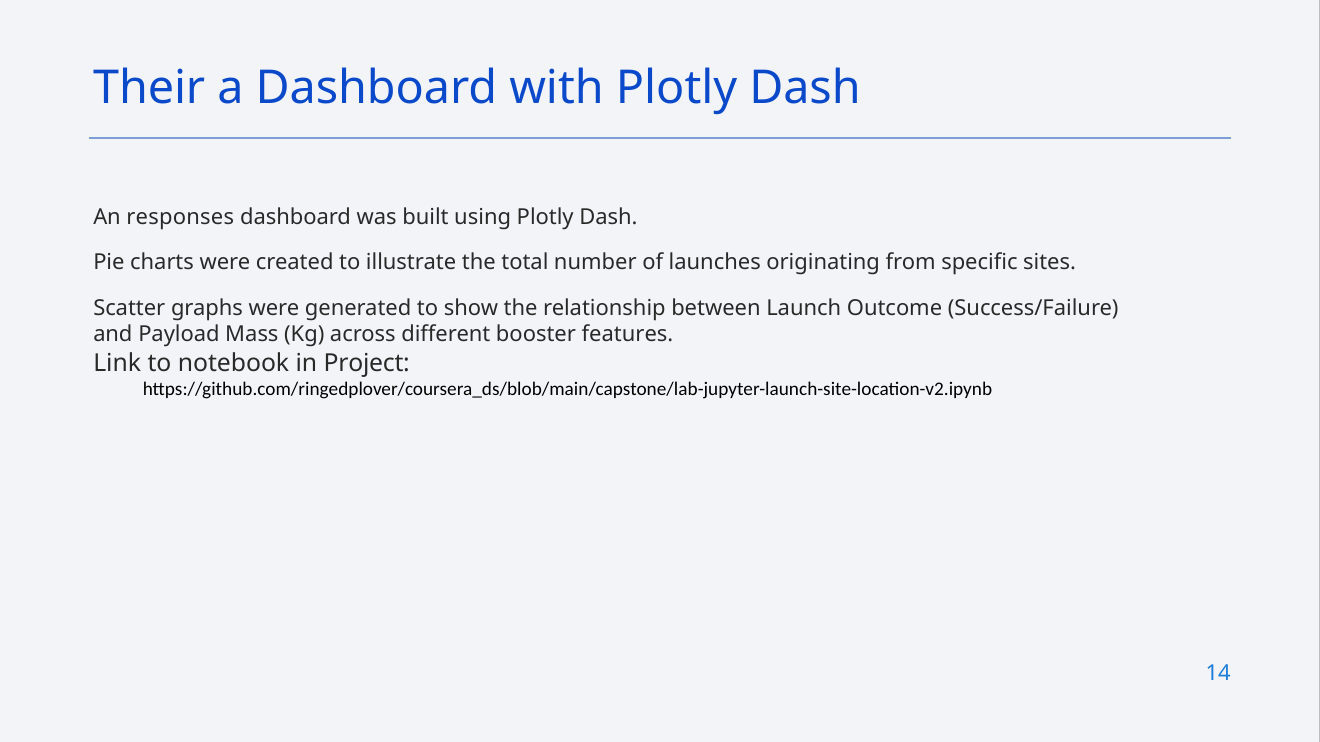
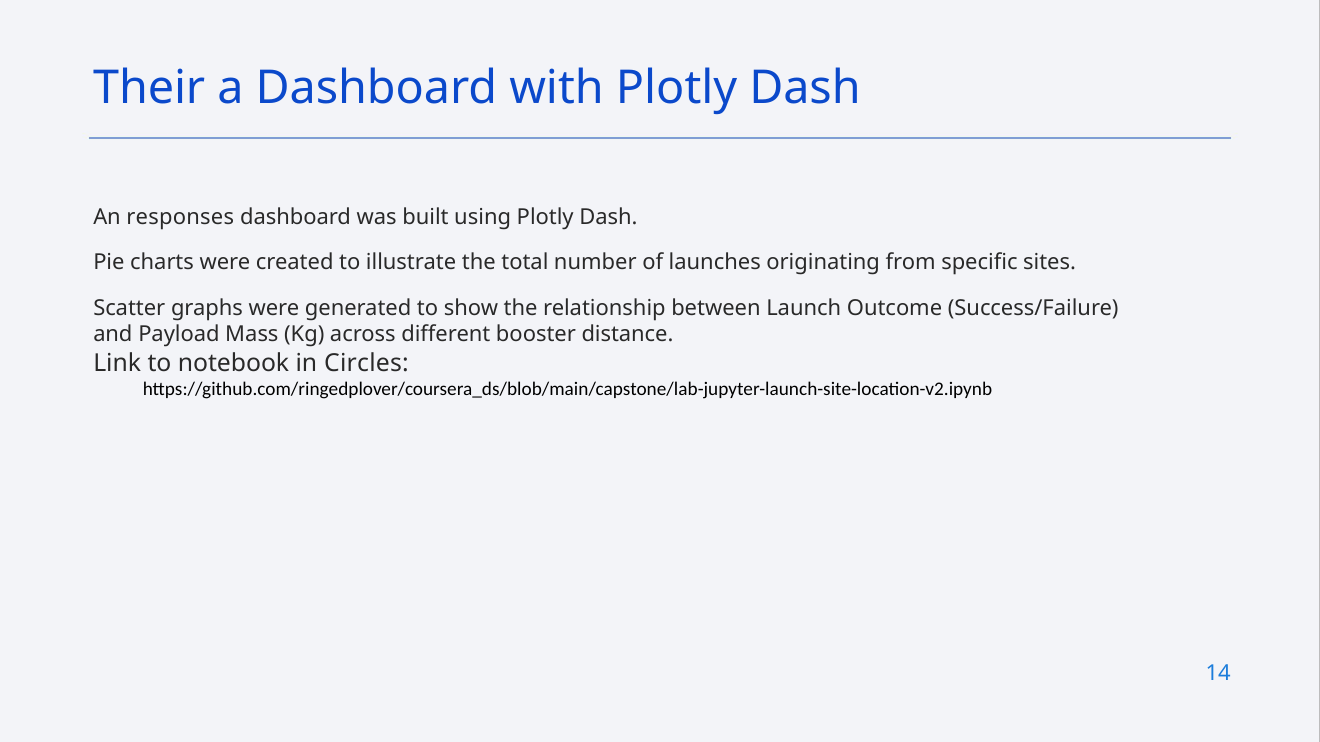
features: features -> distance (627, 335)
Project: Project -> Circles (366, 363)
